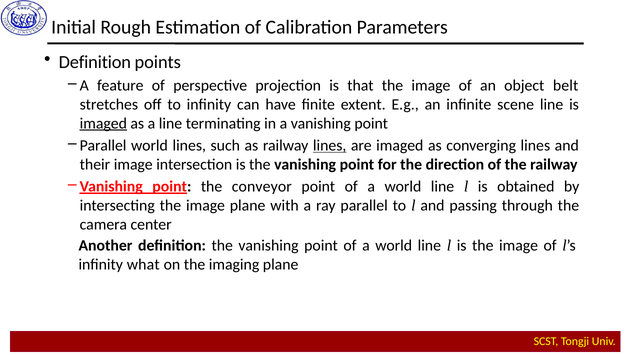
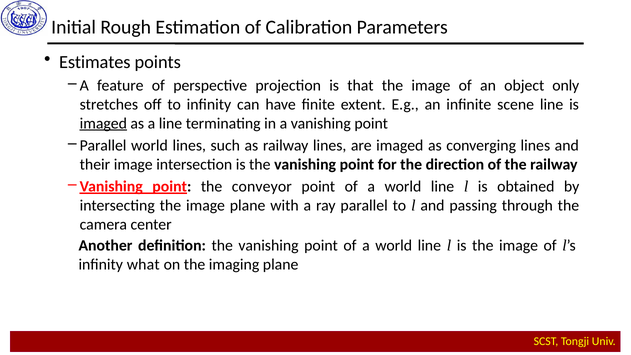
Definition: Definition -> Estimates (95, 62)
belt: belt -> only (566, 85)
lines underline: present -> none (330, 145)
